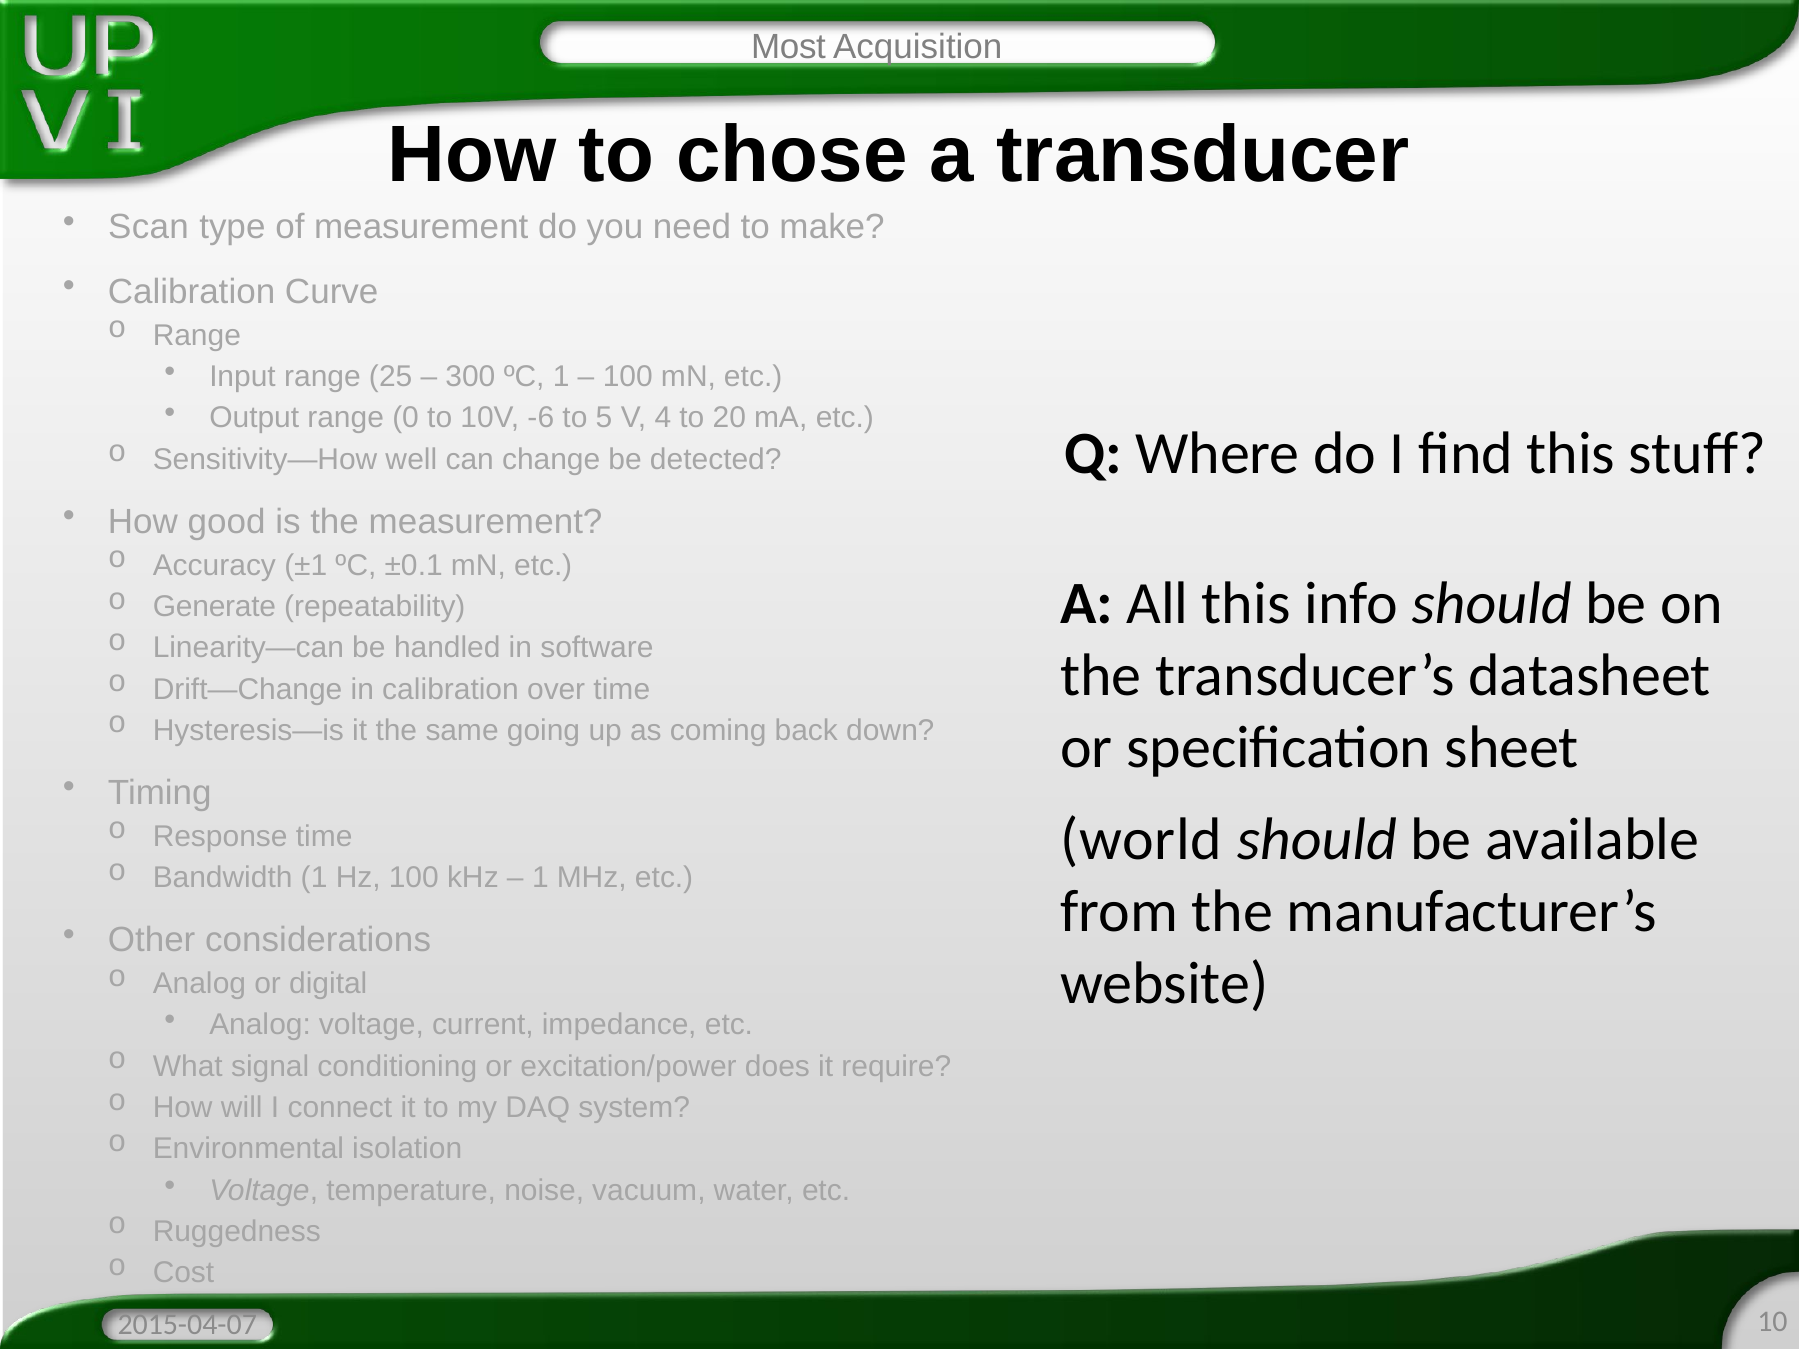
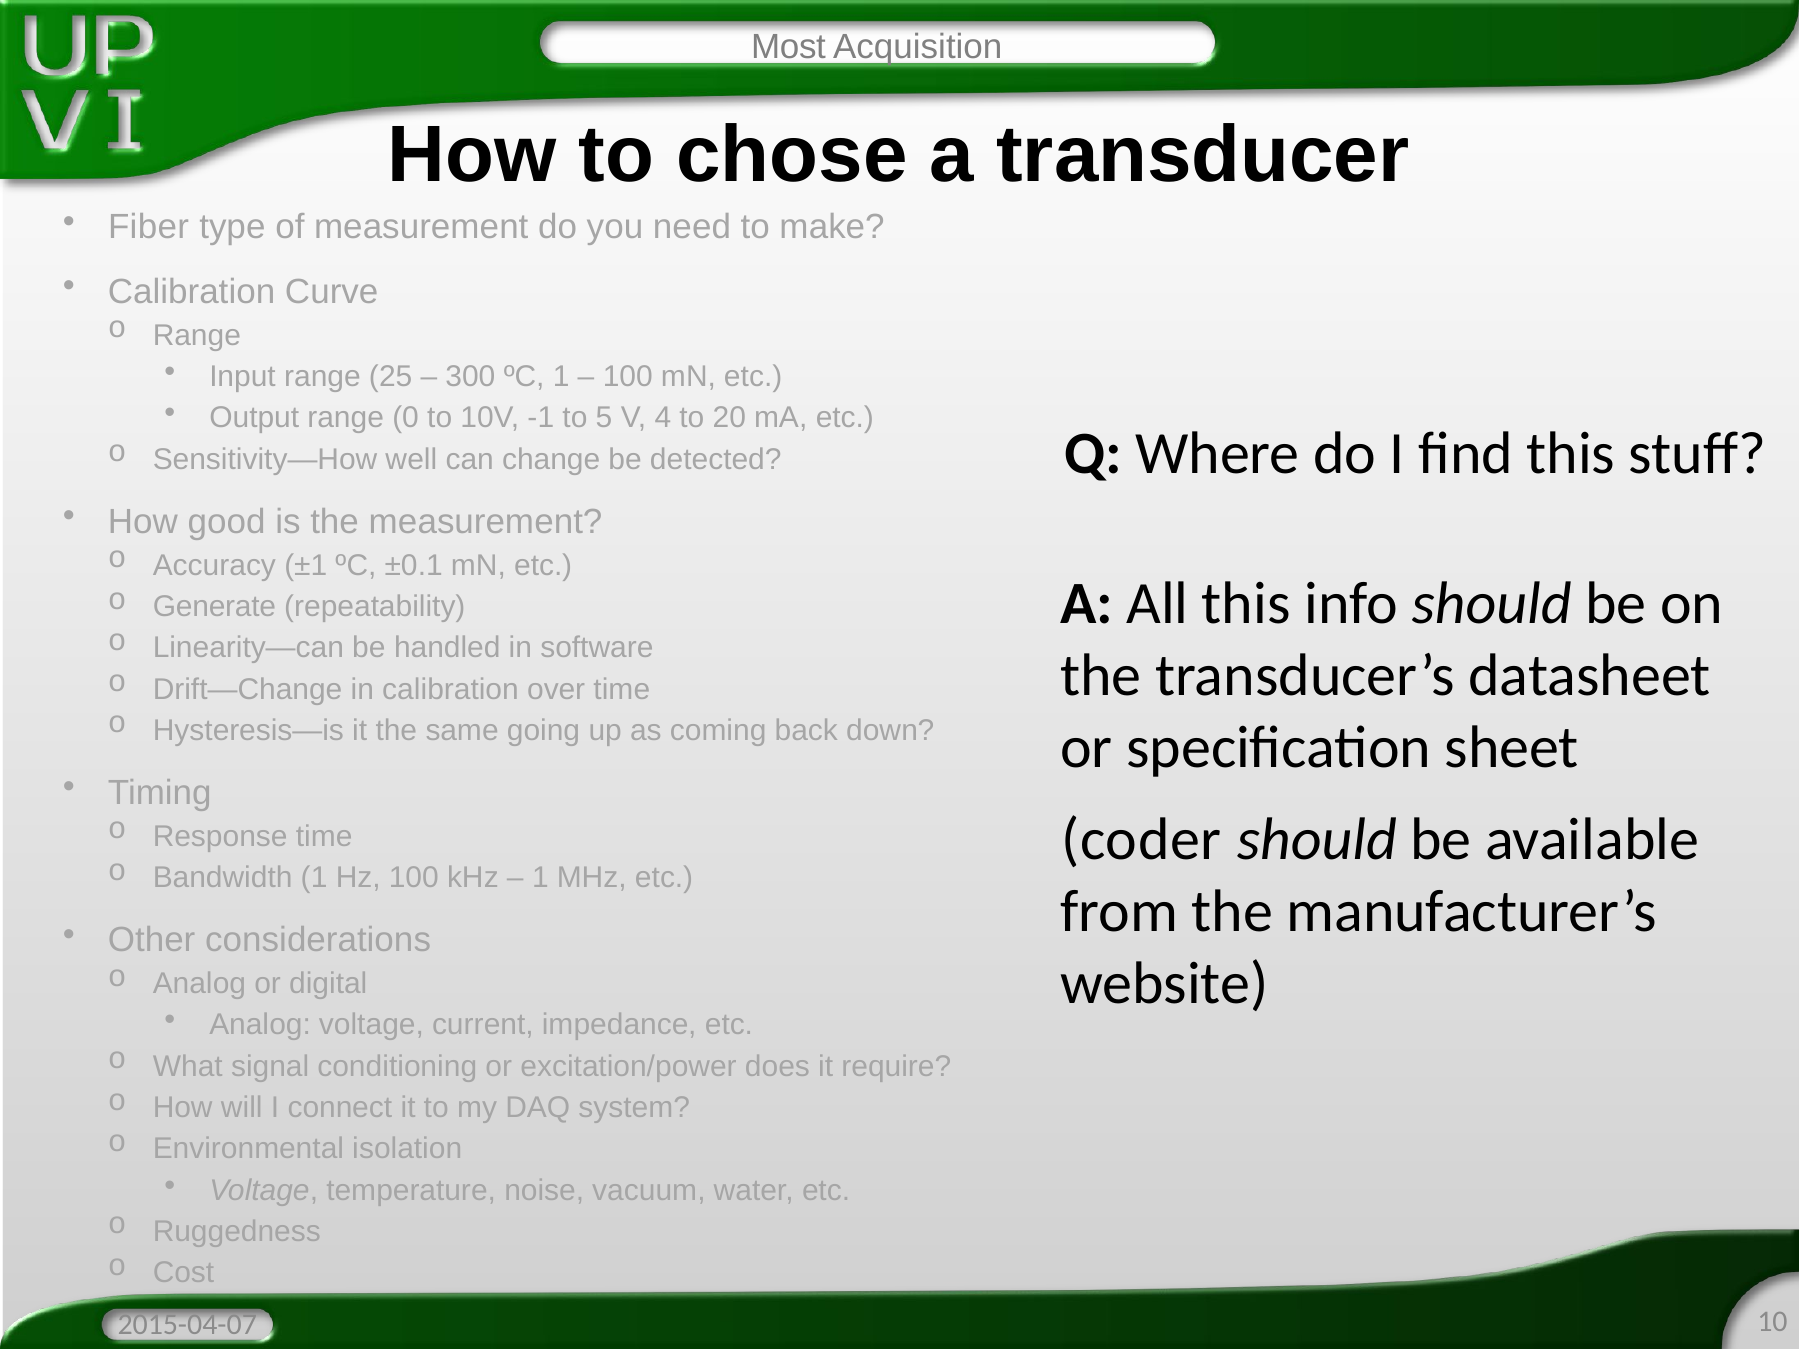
Scan: Scan -> Fiber (149, 227)
-6: -6 -> -1 (541, 418)
world: world -> coder (1141, 840)
